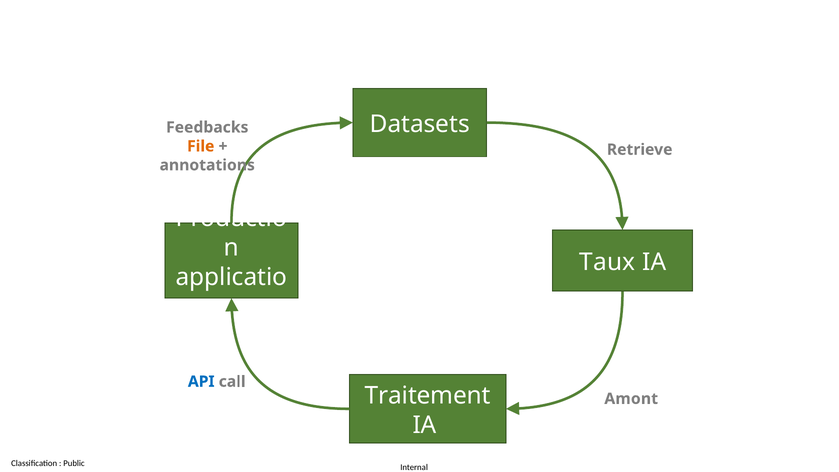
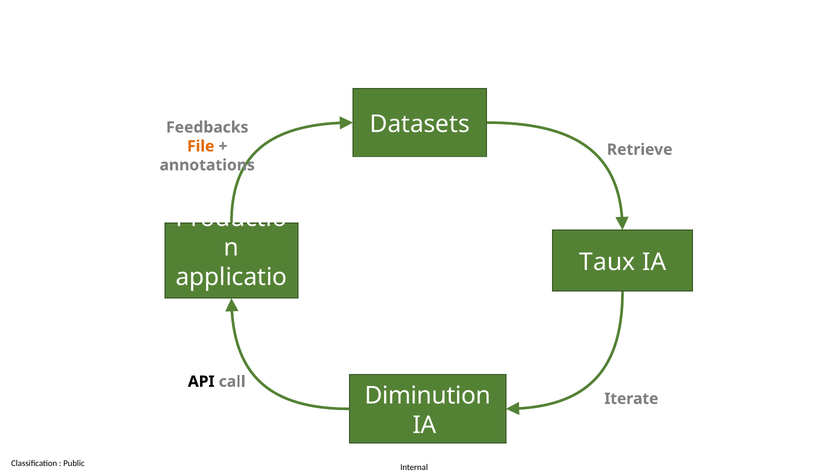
API colour: blue -> black (201, 382)
Traitement: Traitement -> Diminution (428, 396)
Amont: Amont -> Iterate (631, 399)
